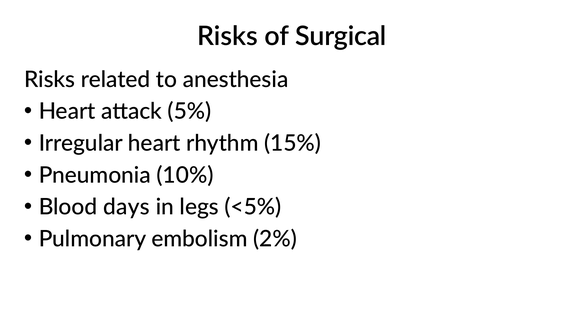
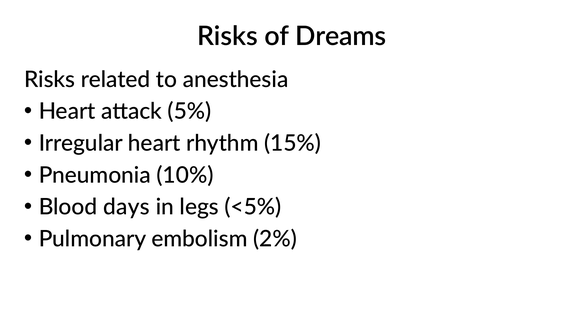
Surgical: Surgical -> Dreams (341, 36)
